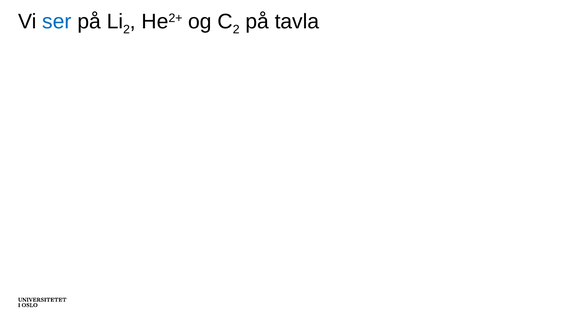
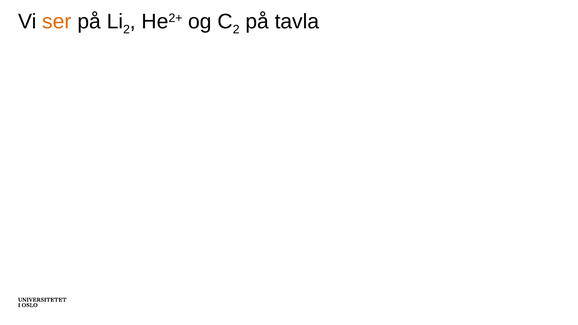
ser colour: blue -> orange (57, 21)
